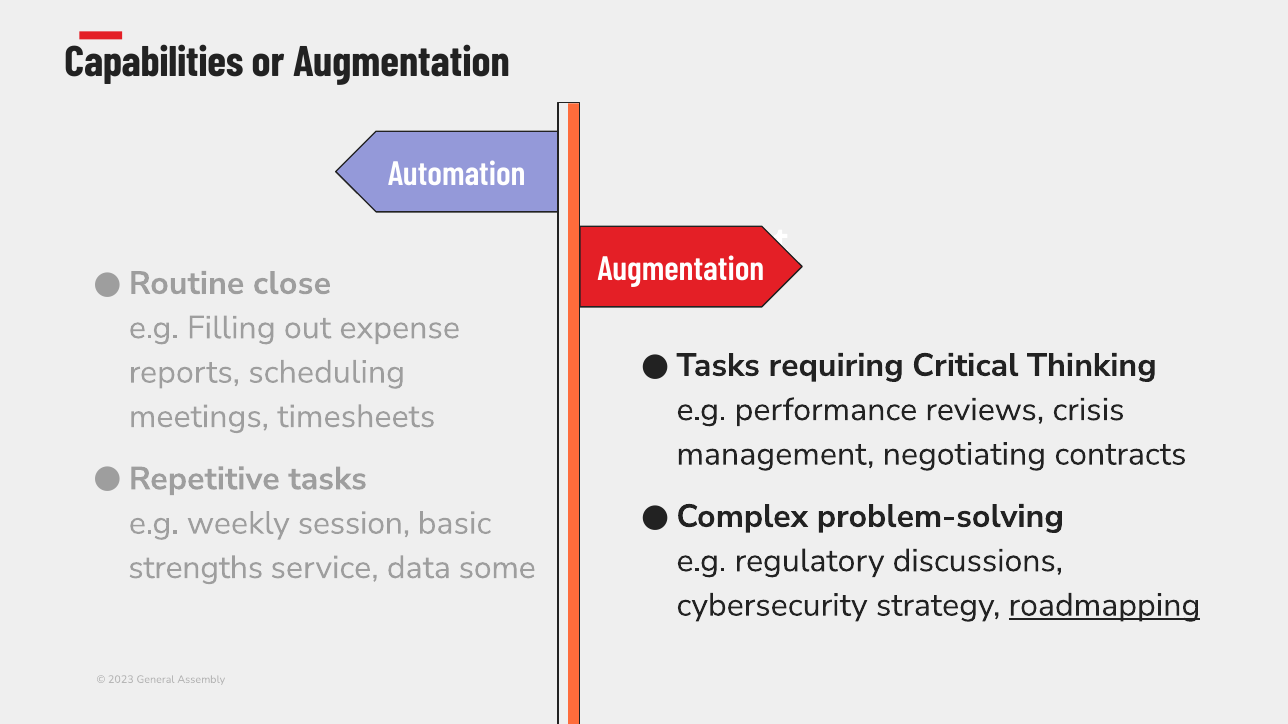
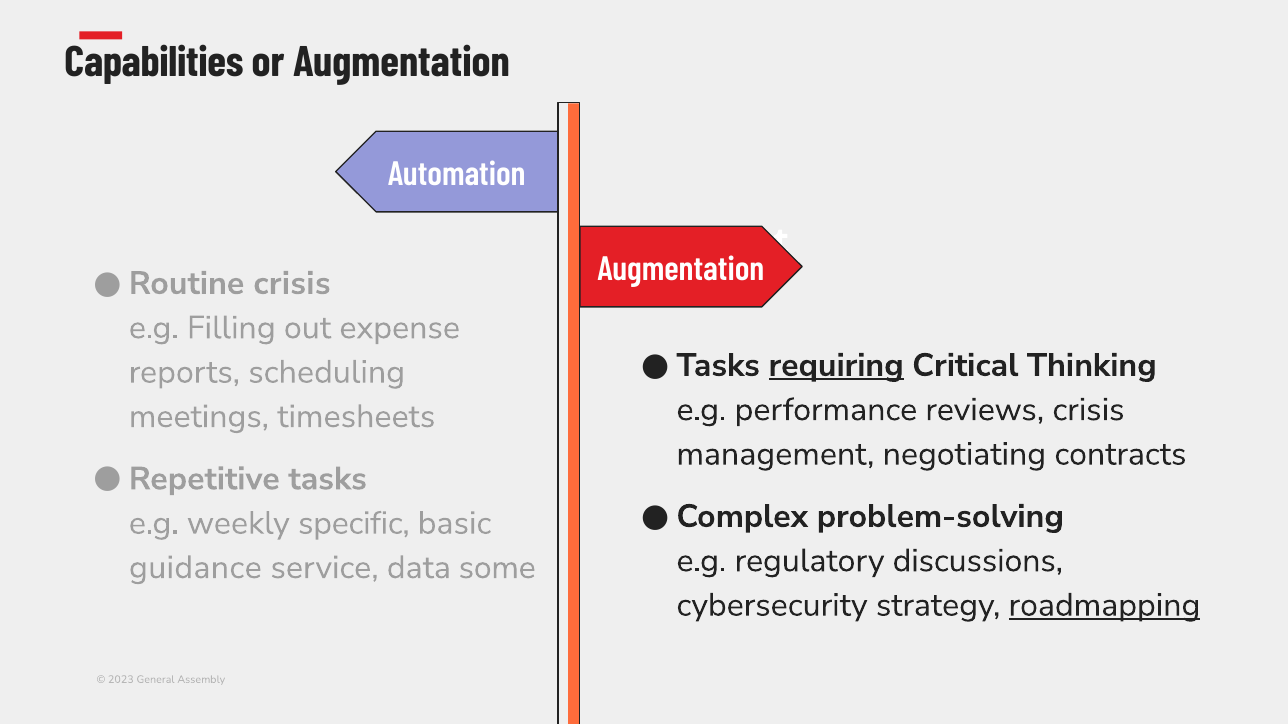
close: close -> crisis (292, 283)
requiring underline: none -> present (836, 365)
session: session -> specific (354, 523)
strengths: strengths -> guidance (195, 568)
